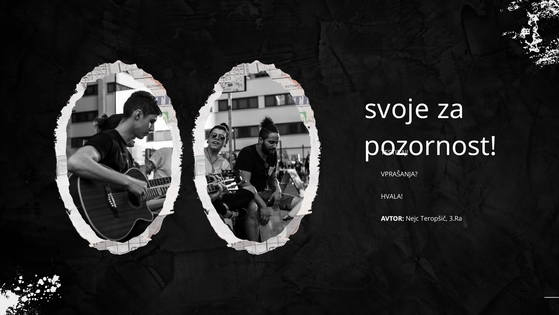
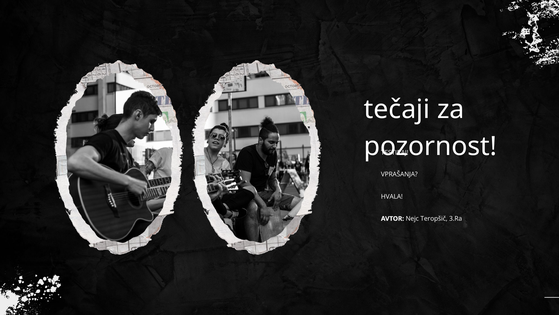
svoje: svoje -> tečaji (397, 109)
